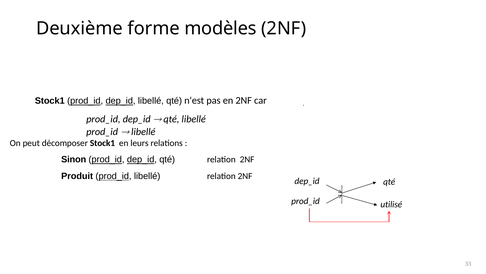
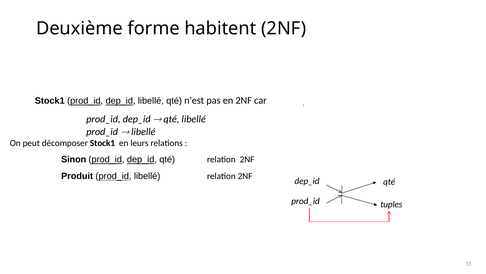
modèles: modèles -> habitent (220, 28)
utilisé: utilisé -> tuples (391, 204)
